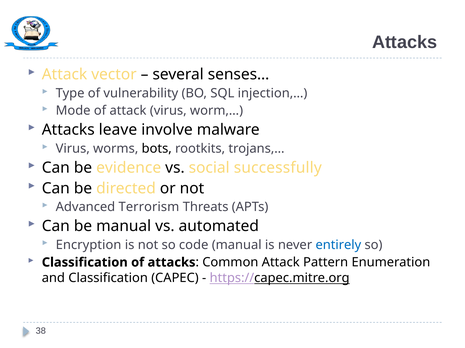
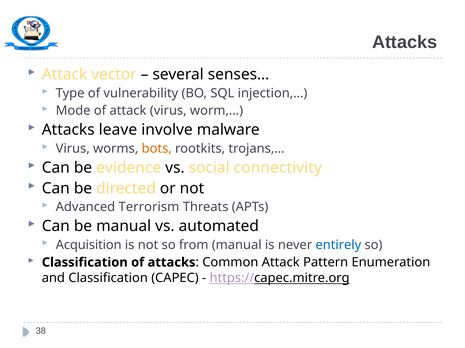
bots colour: black -> orange (157, 149)
successfully: successfully -> connectivity (278, 168)
Encryption: Encryption -> Acquisition (89, 245)
code: code -> from (194, 245)
